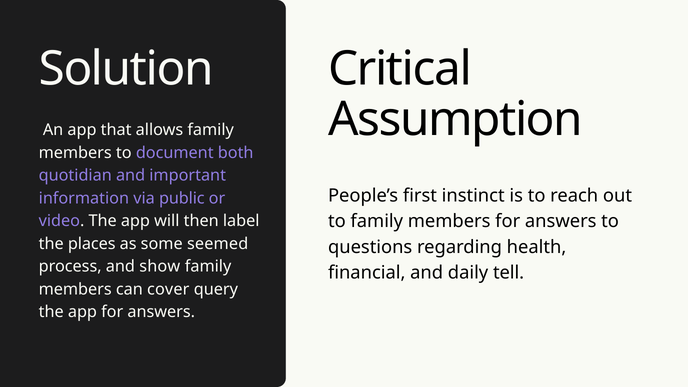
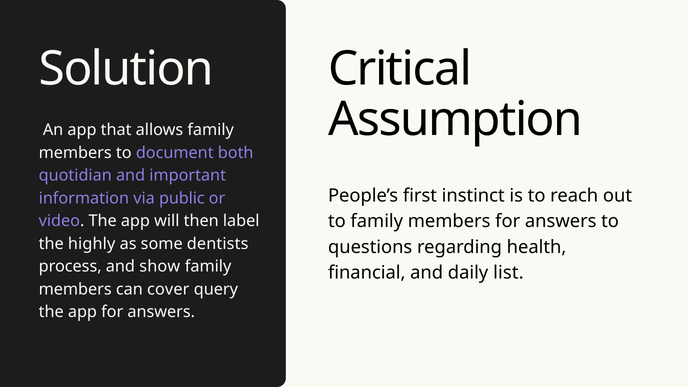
places: places -> highly (92, 244)
seemed: seemed -> dentists (218, 244)
tell: tell -> list (508, 273)
